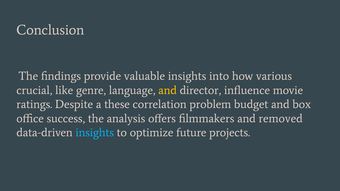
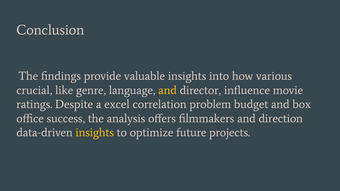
these: these -> excel (117, 104)
removed: removed -> direction (281, 119)
insights colour: light blue -> yellow (95, 133)
